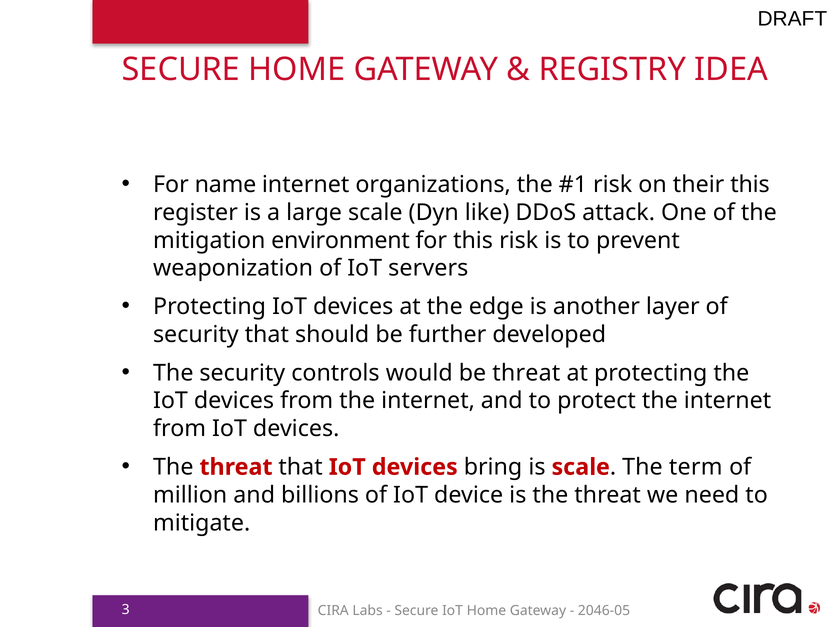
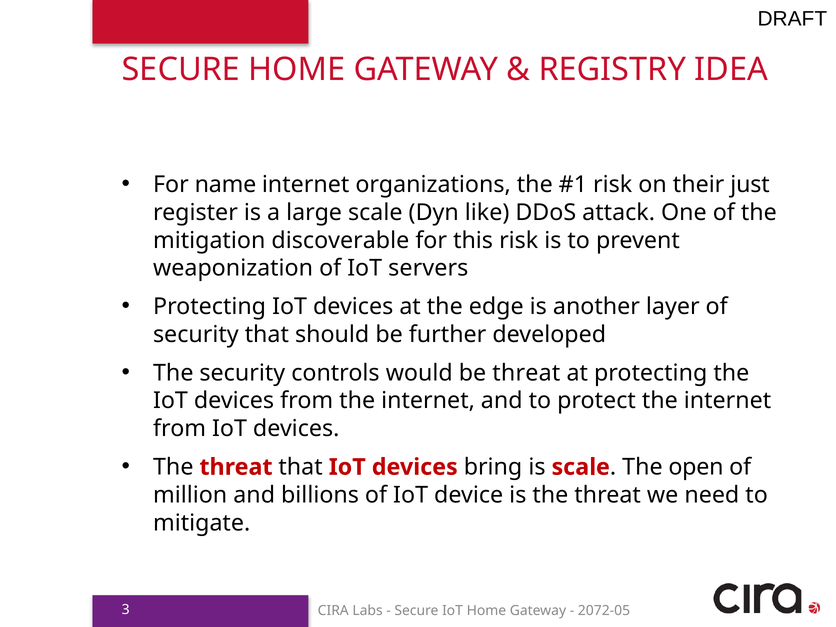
their this: this -> just (750, 185)
environment: environment -> discoverable (340, 240)
term: term -> open (696, 467)
2046-05: 2046-05 -> 2072-05 (604, 611)
